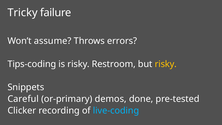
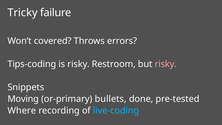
assume: assume -> covered (53, 41)
risky colour: yellow -> pink (166, 64)
Careful: Careful -> Moving (23, 99)
demos: demos -> bullets (111, 99)
Clicker: Clicker -> Where (22, 110)
